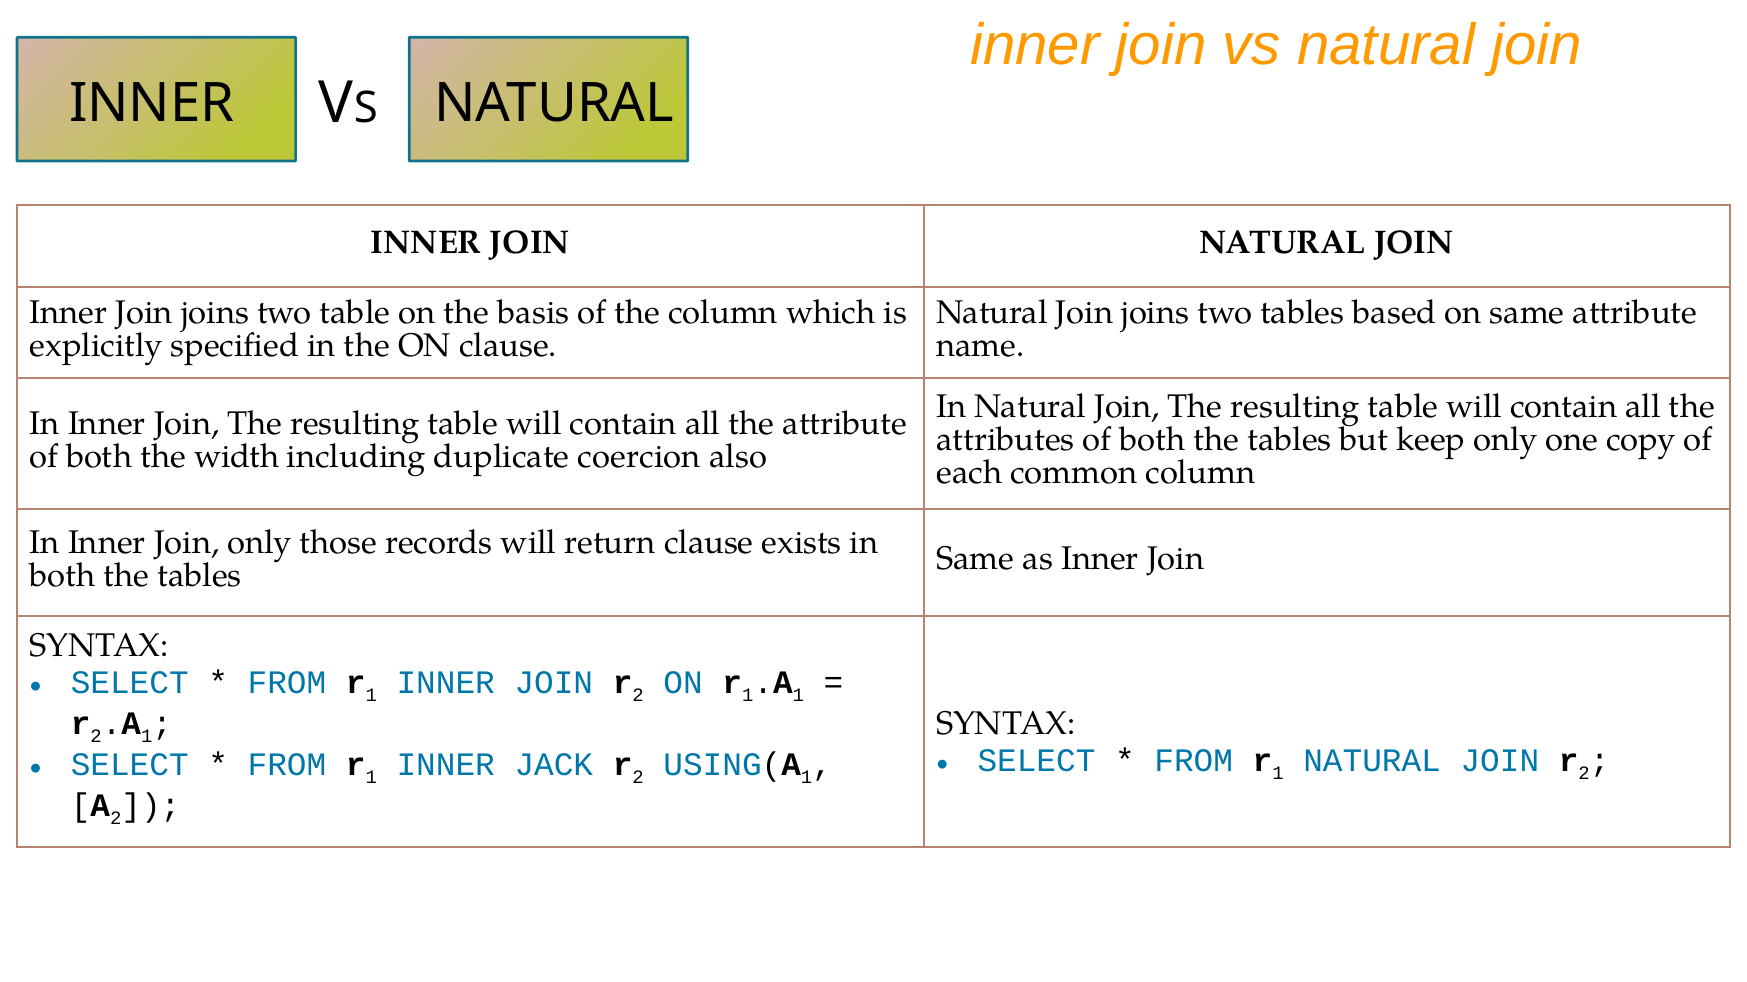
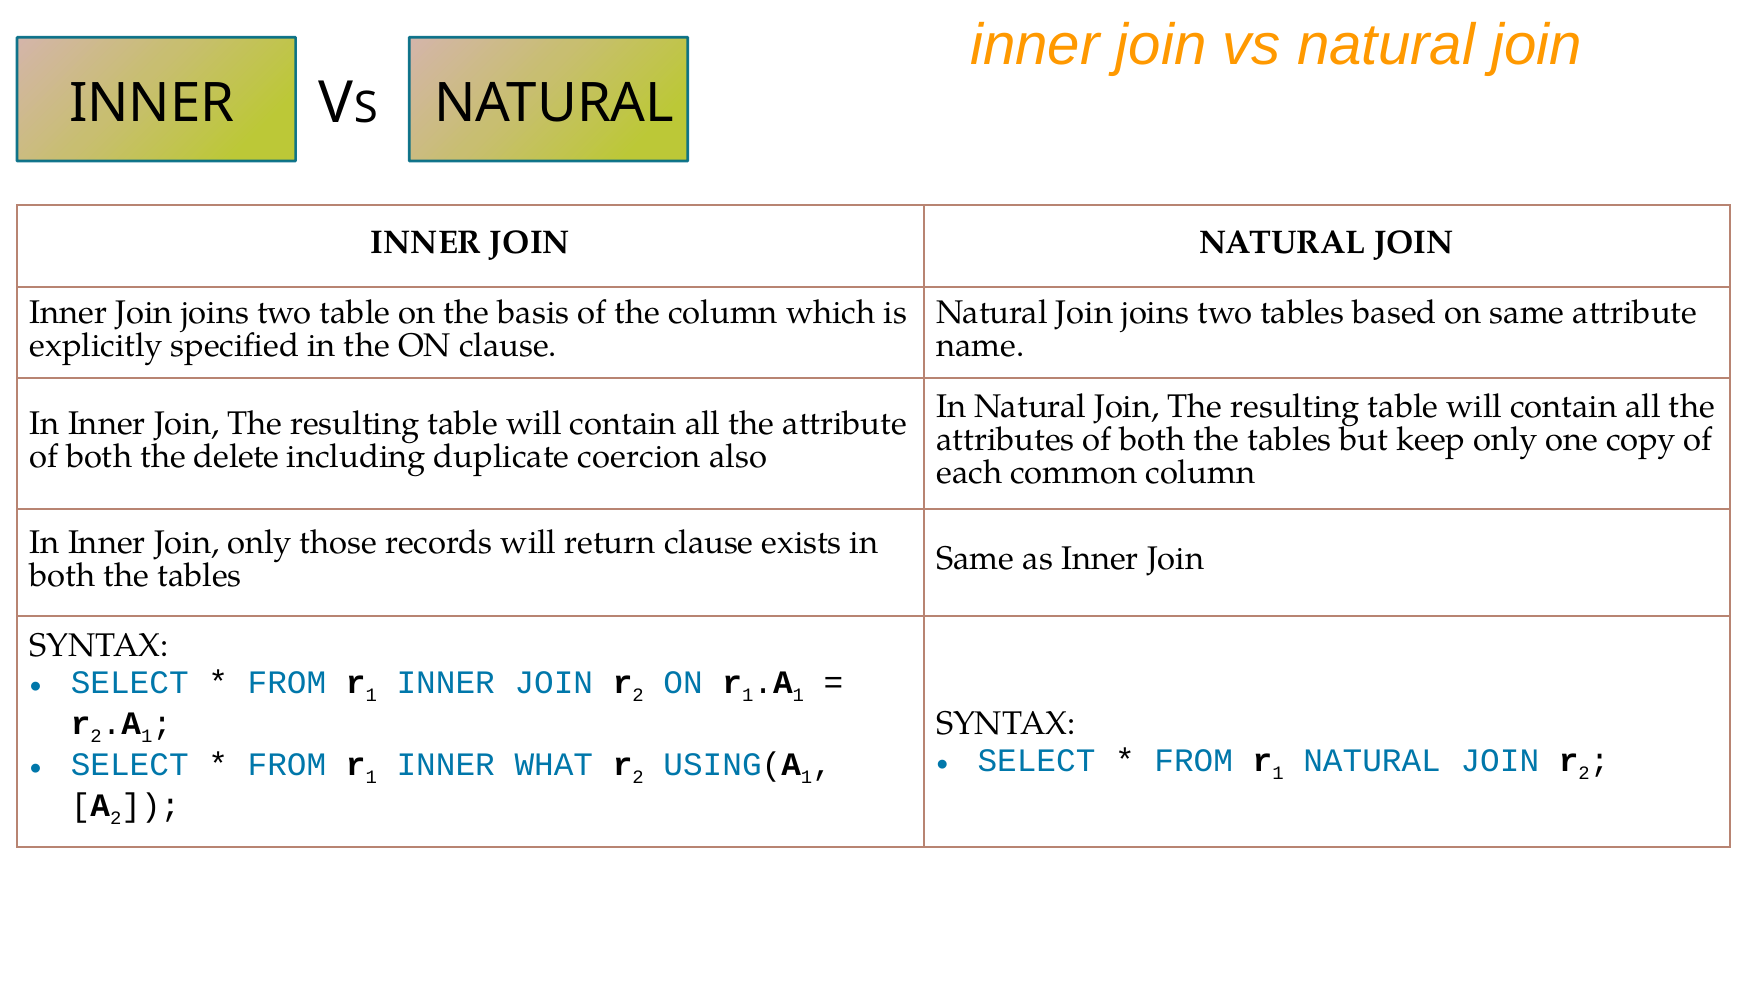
width: width -> delete (237, 457)
JACK: JACK -> WHAT (554, 765)
